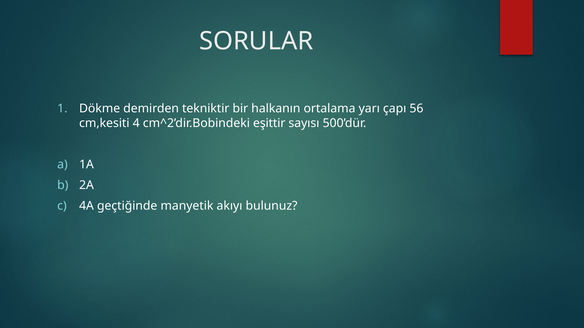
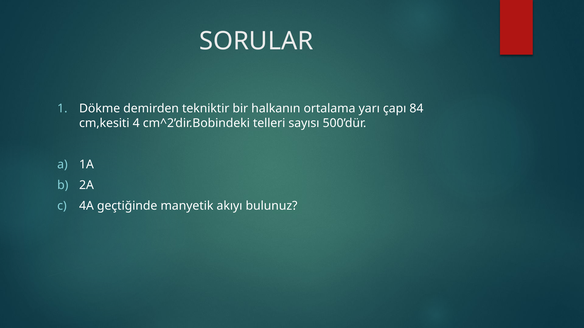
56: 56 -> 84 (416, 109)
eşittir: eşittir -> telleri (269, 123)
